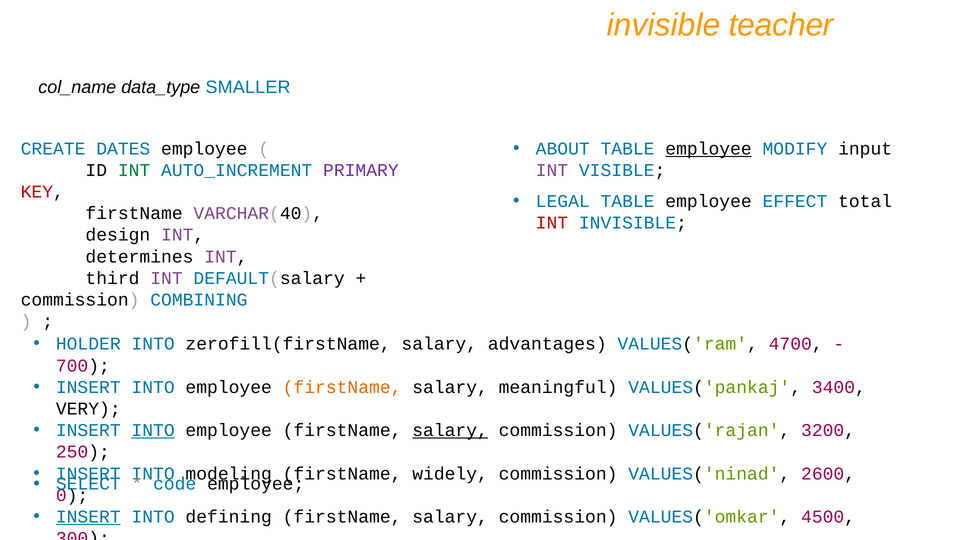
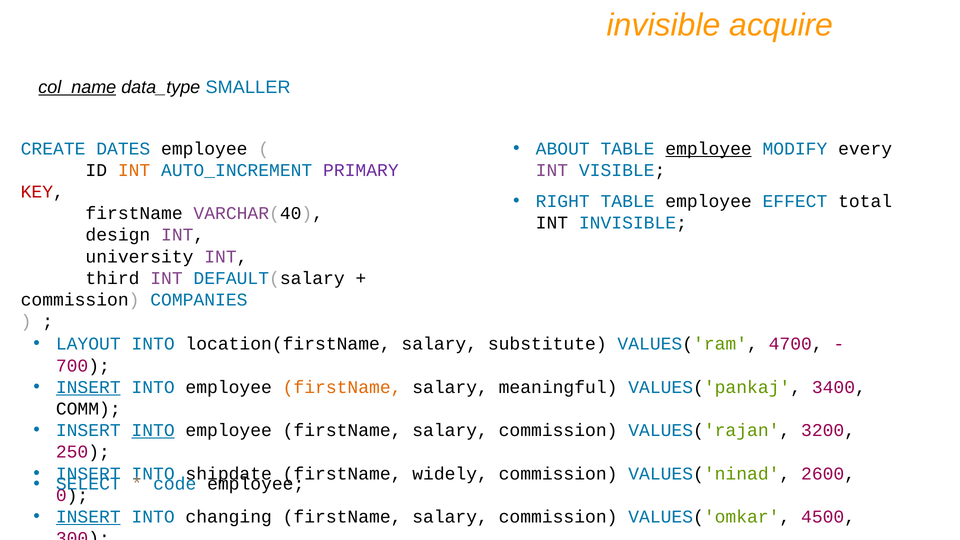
teacher: teacher -> acquire (781, 25)
col_name underline: none -> present (77, 87)
input: input -> every (865, 149)
INT colour: green -> orange (134, 170)
LEGAL: LEGAL -> RIGHT (563, 201)
INT colour: red -> black (552, 223)
determines: determines -> university (139, 257)
COMBINING: COMBINING -> COMPANIES (199, 300)
HOLDER: HOLDER -> LAYOUT (88, 344)
zerofill(firstName: zerofill(firstName -> location(firstName (288, 344)
advantages: advantages -> substitute (547, 344)
INSERT underline: none -> present (88, 387)
VERY: VERY -> COMM (88, 409)
salary underline: present -> none (450, 430)
modeling: modeling -> shipdate (229, 474)
defining: defining -> changing (229, 517)
